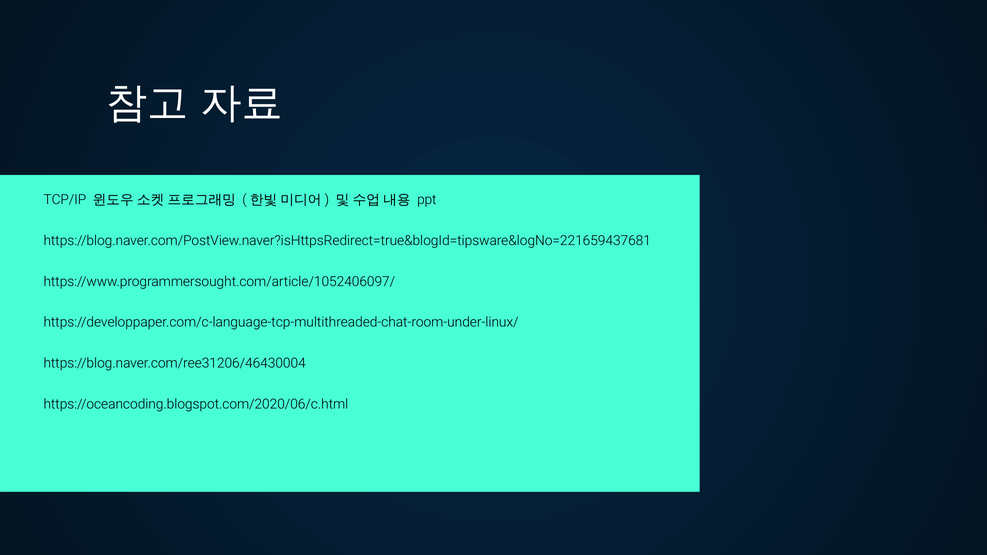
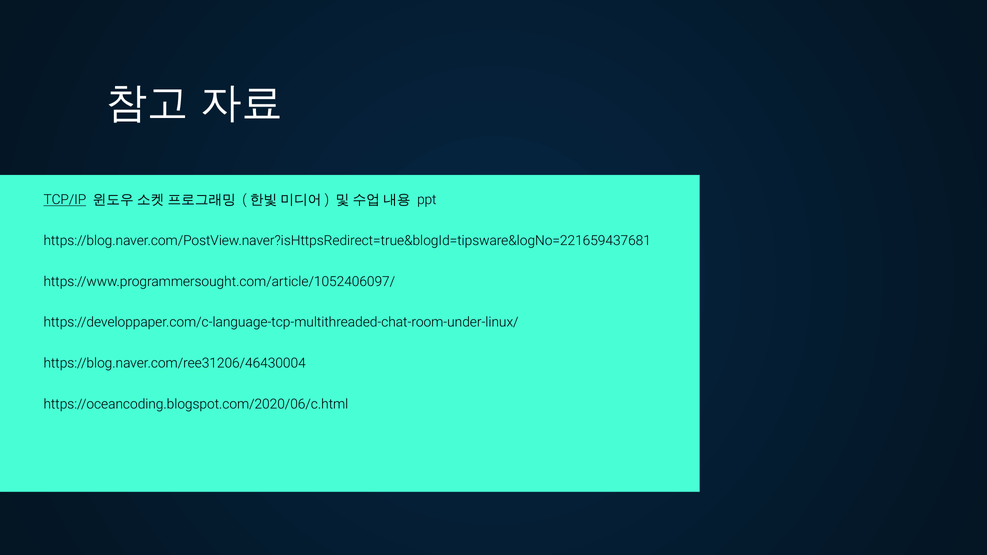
TCP/IP underline: none -> present (65, 200)
